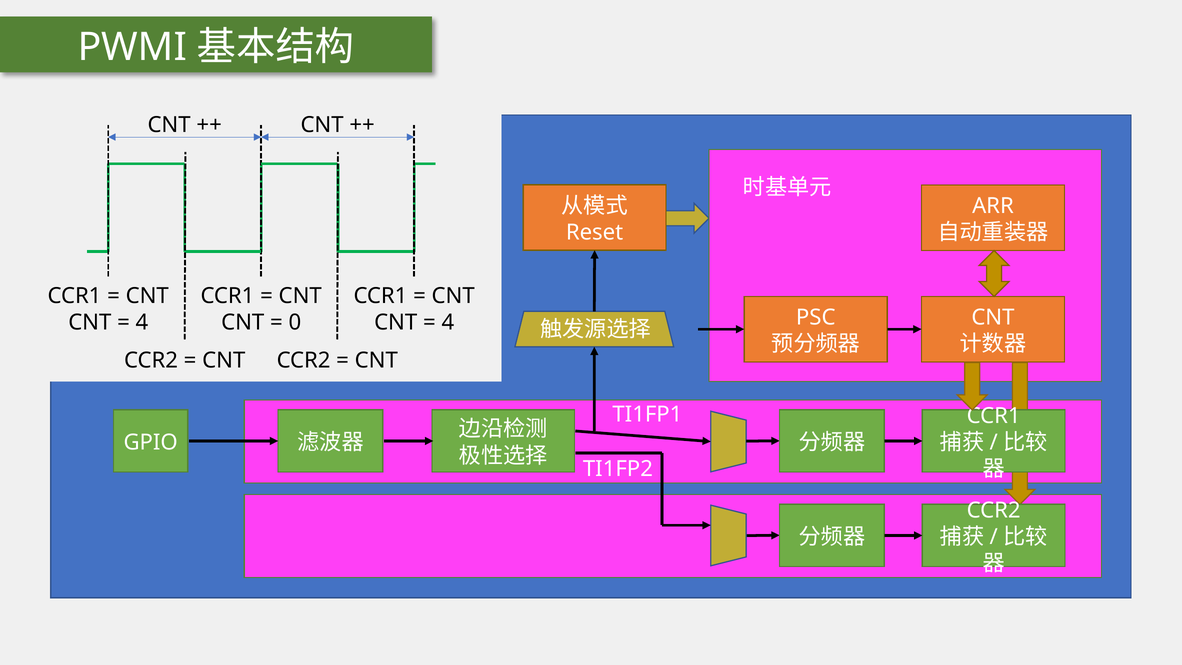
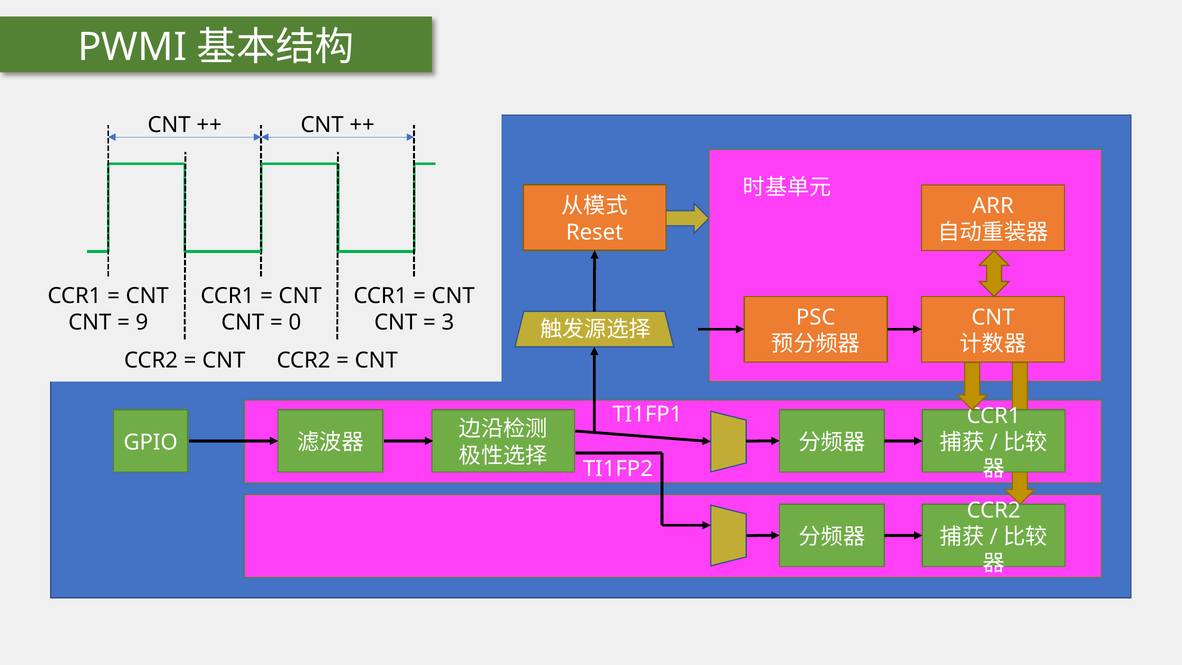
4: 4 -> 9 (142, 322)
4: 4 -> 3 (448, 322)
